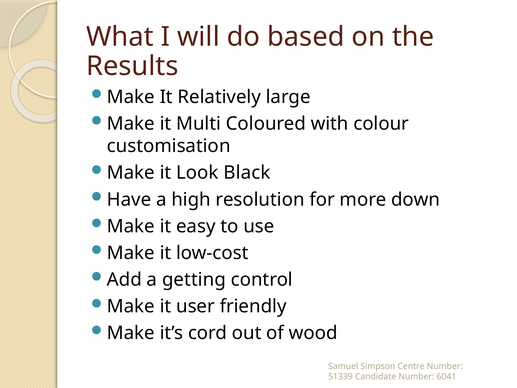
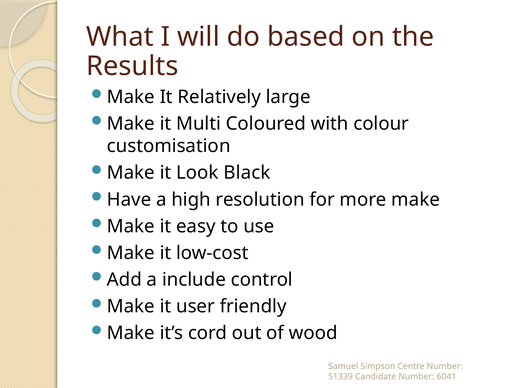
more down: down -> make (416, 199)
getting: getting -> include (194, 280)
